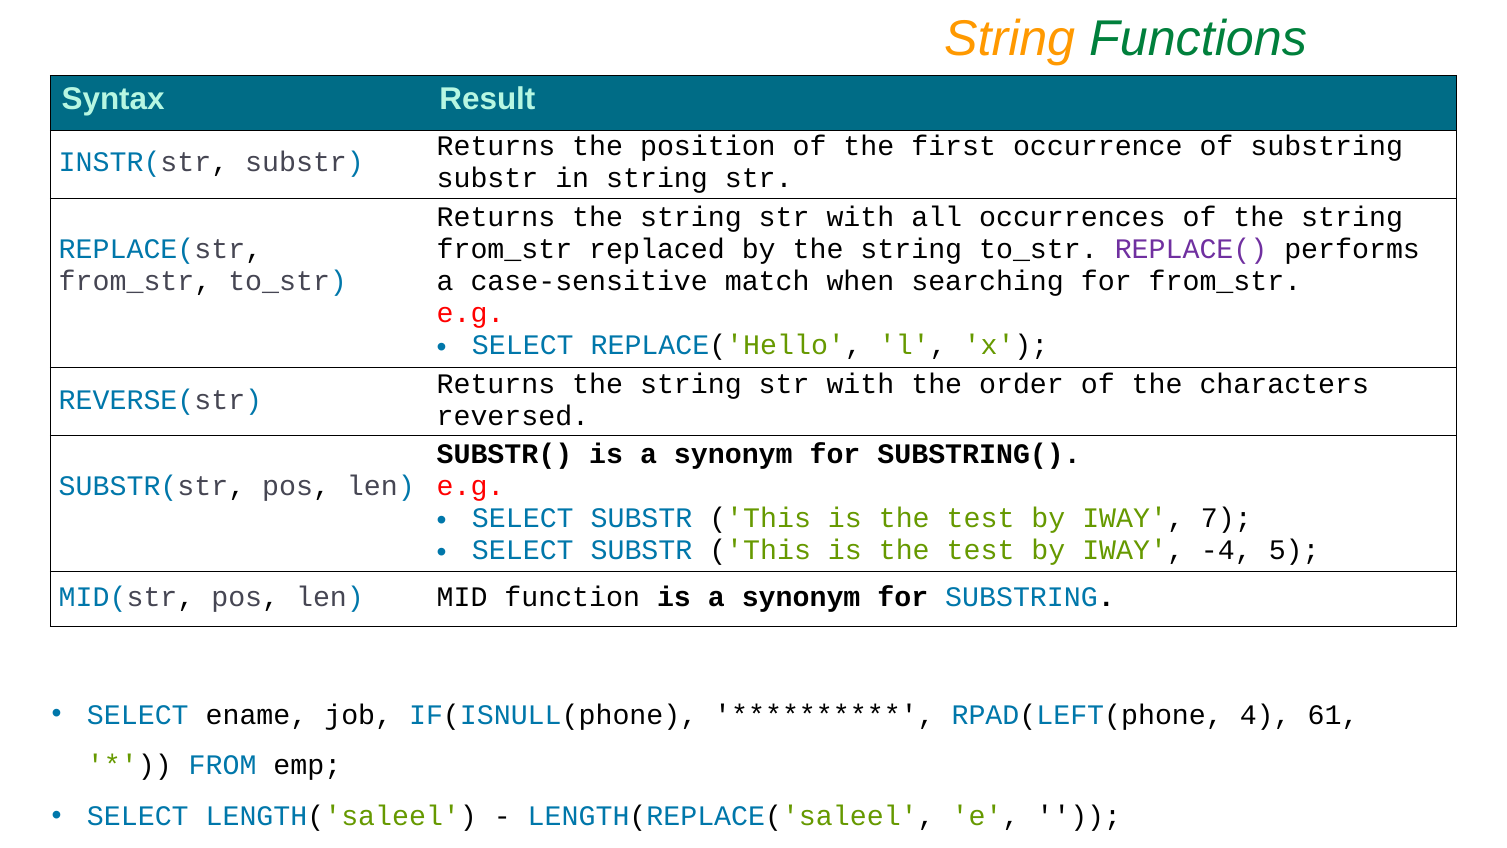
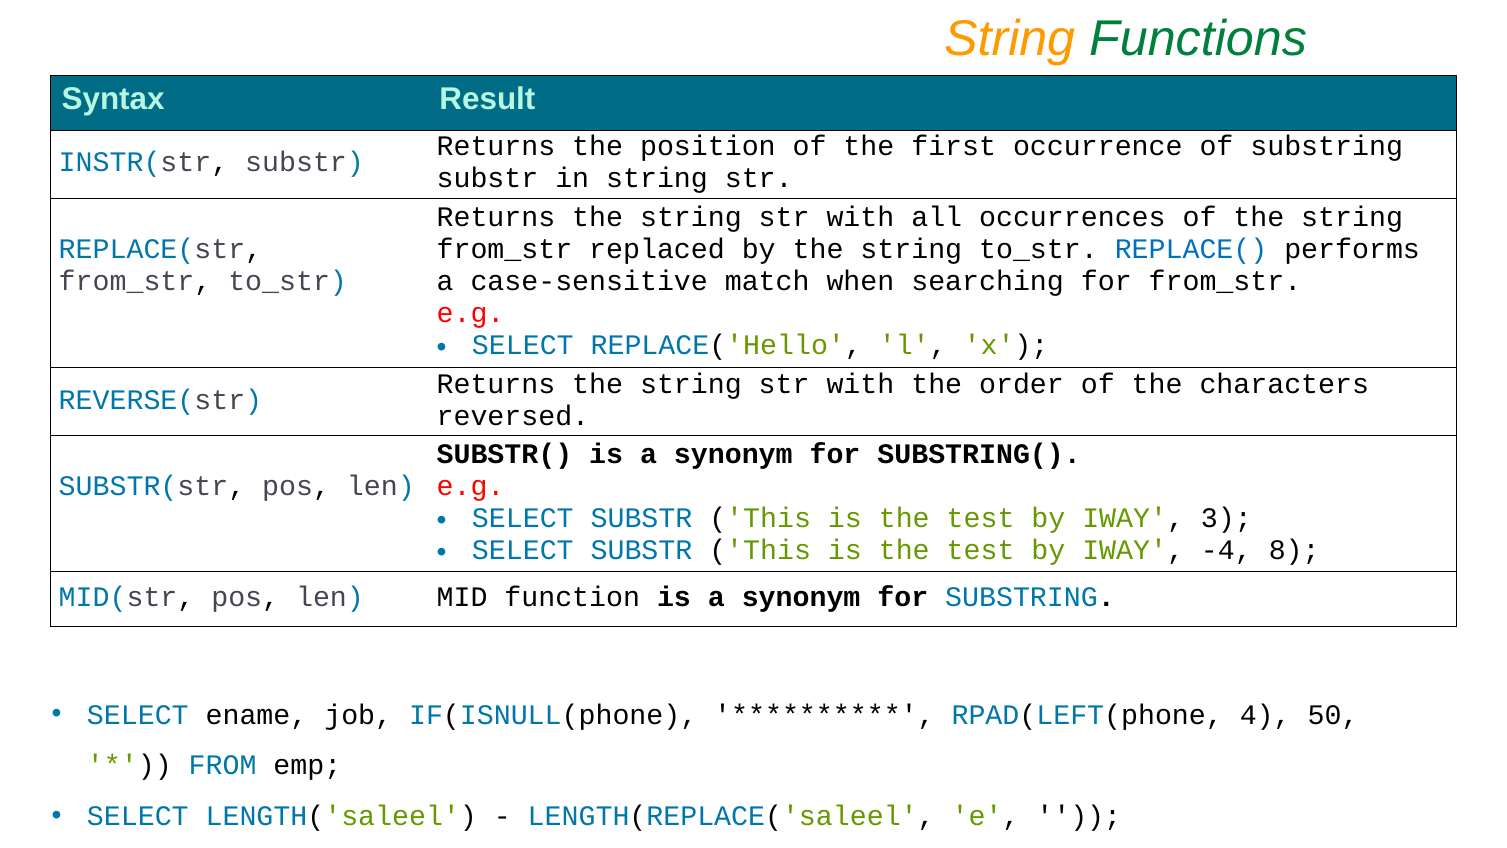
REPLACE( colour: purple -> blue (1191, 249)
7: 7 -> 3 (1226, 518)
5: 5 -> 8 (1294, 550)
61: 61 -> 50 (1333, 715)
